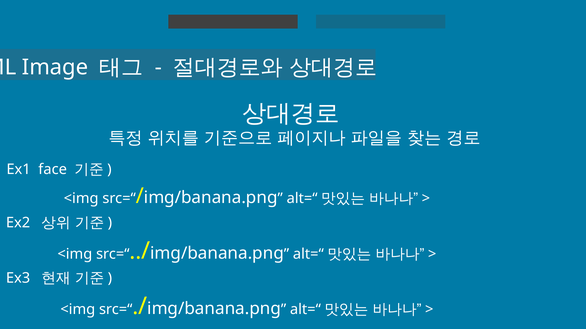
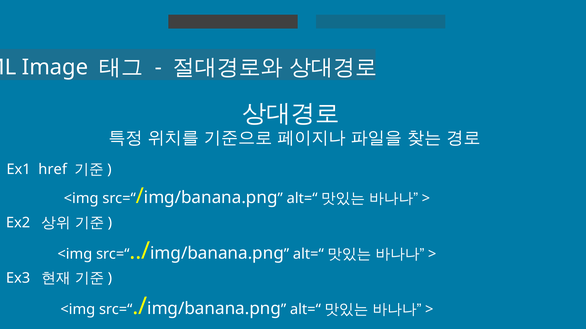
face: face -> href (53, 170)
